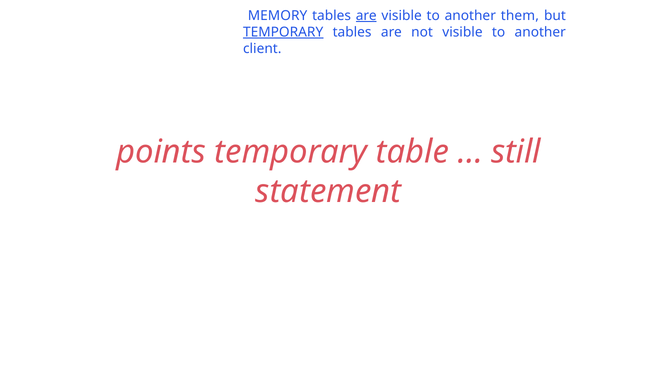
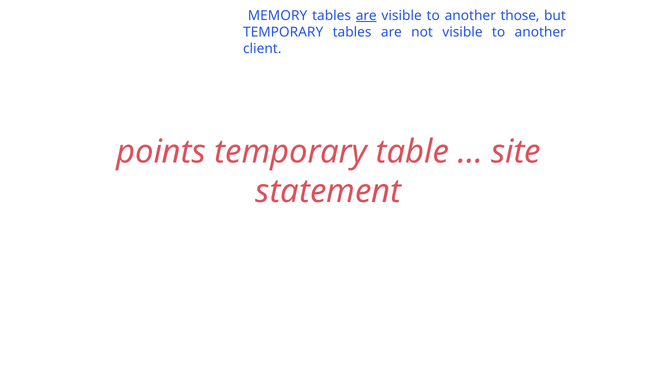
them: them -> those (520, 16)
TEMPORARY underline: present -> none (283, 32)
still: still -> site (516, 152)
